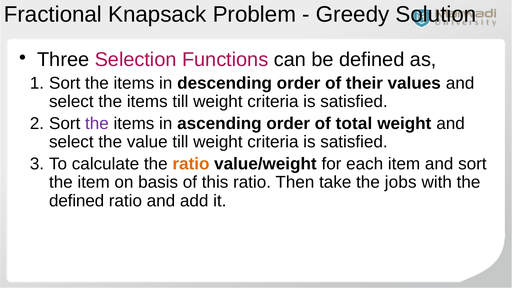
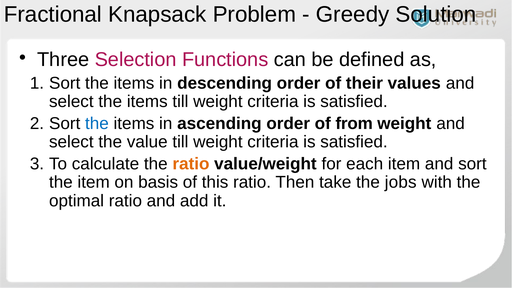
the colour: purple -> blue (97, 123)
total: total -> from (354, 123)
defined: defined -> optimal (77, 201)
